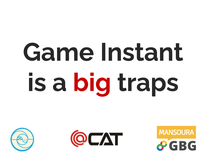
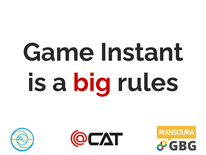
traps: traps -> rules (148, 82)
